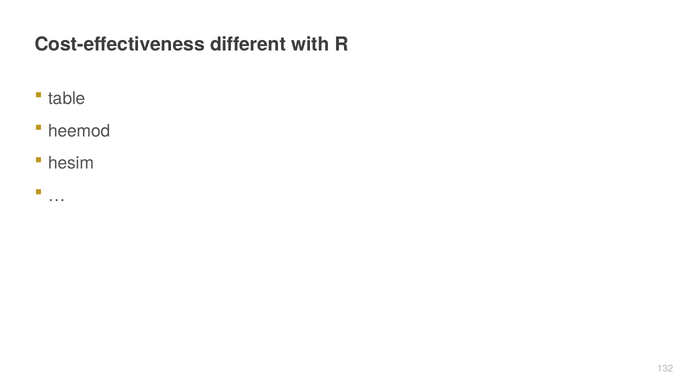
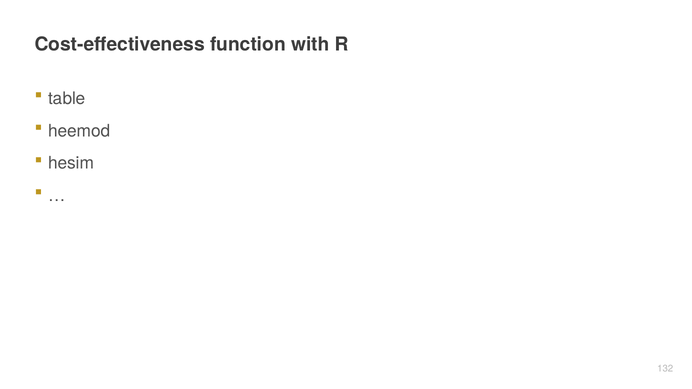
different: different -> function (248, 45)
